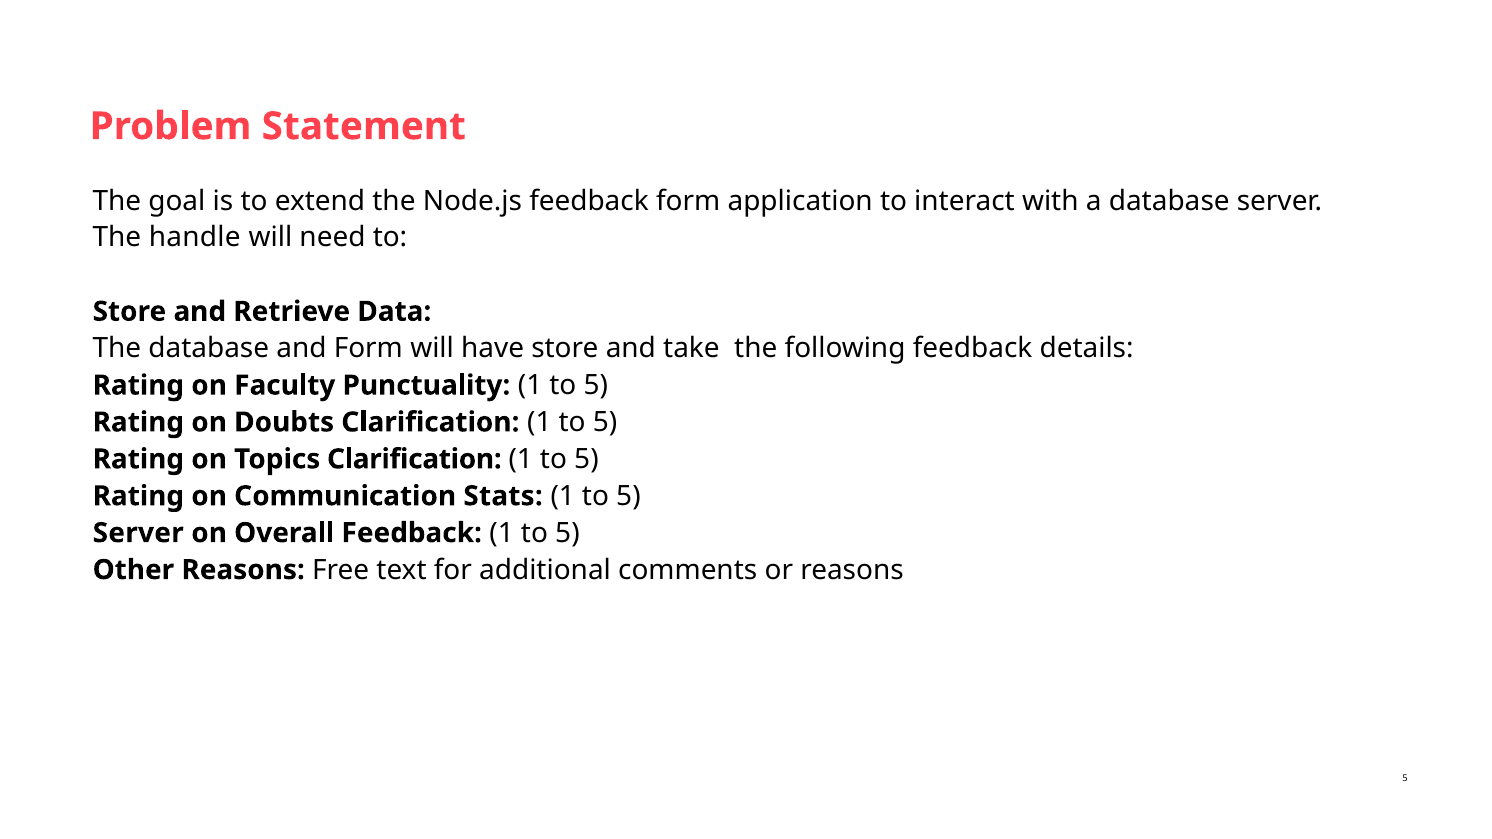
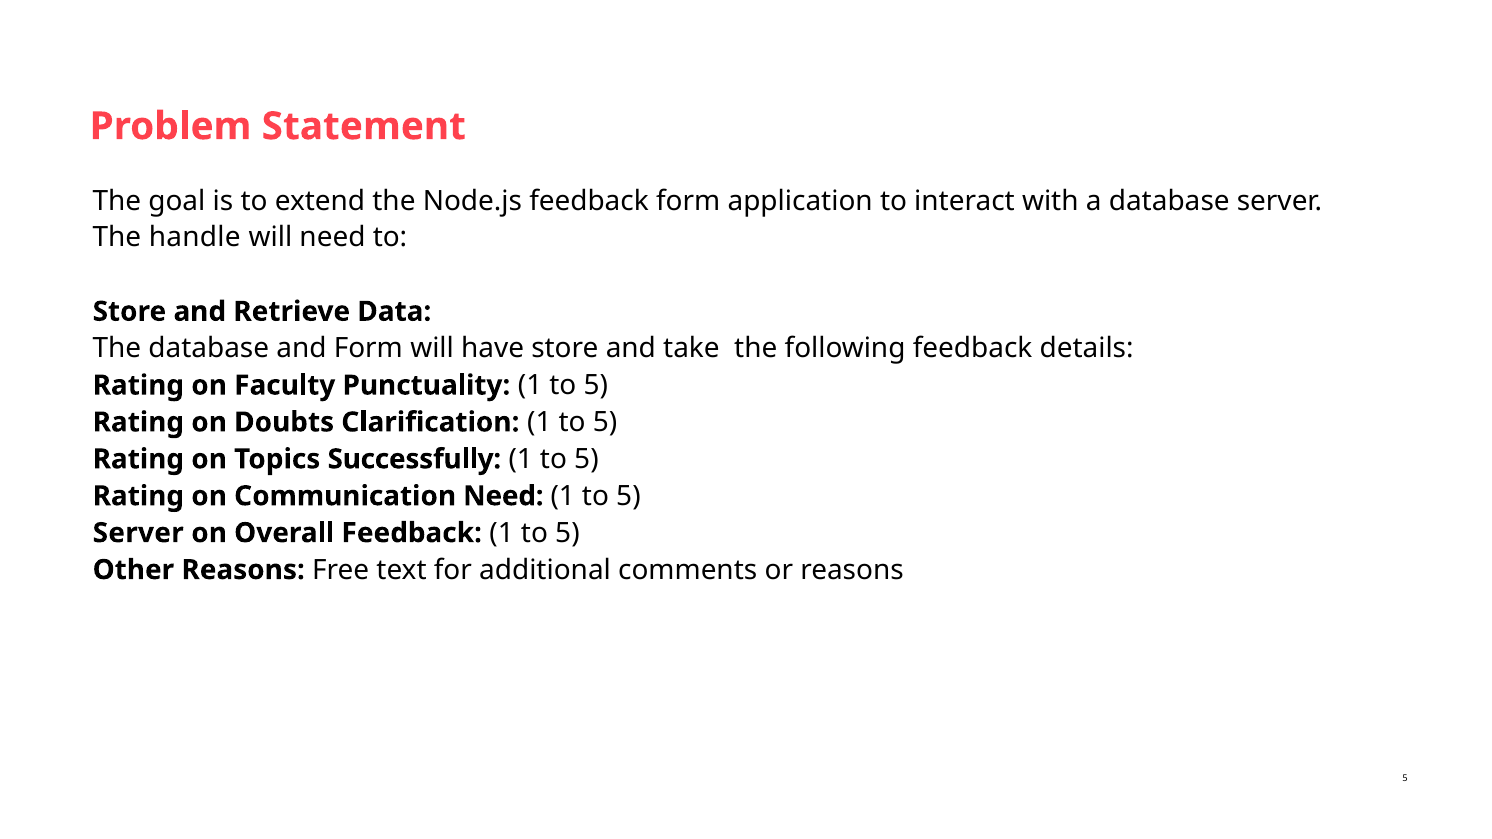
Topics Clarification: Clarification -> Successfully (414, 459)
Communication Stats: Stats -> Need (503, 496)
